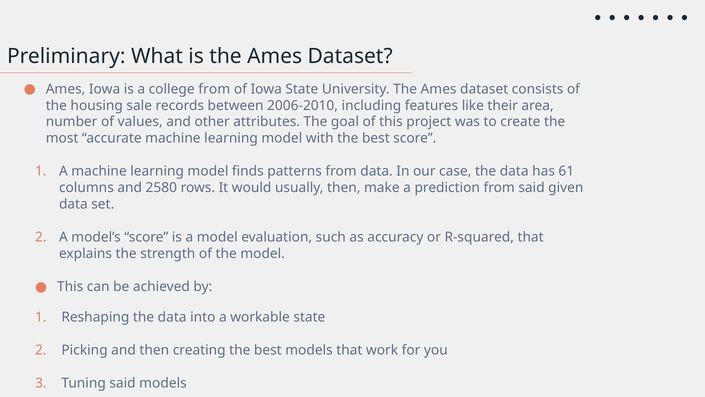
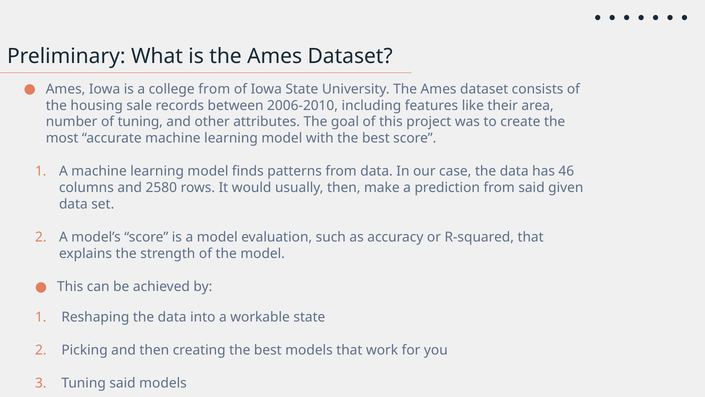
of values: values -> tuning (140, 122)
61: 61 -> 46 (566, 171)
